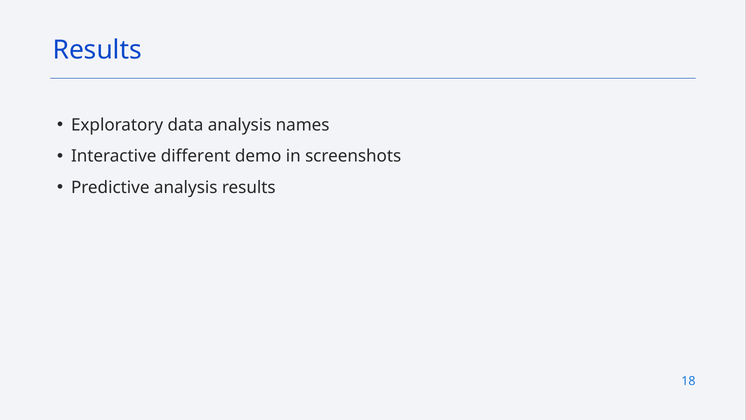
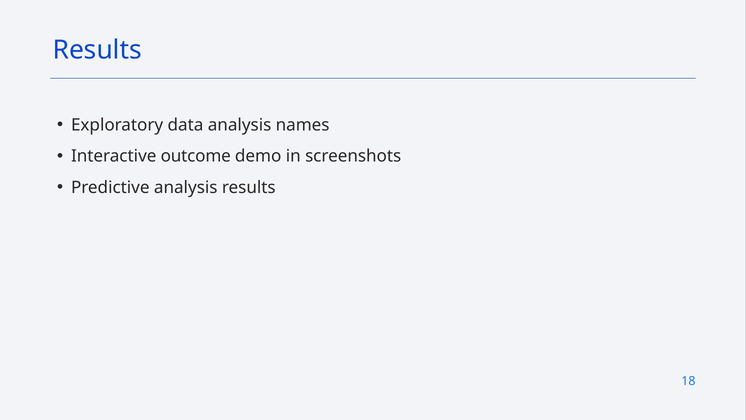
different: different -> outcome (196, 156)
